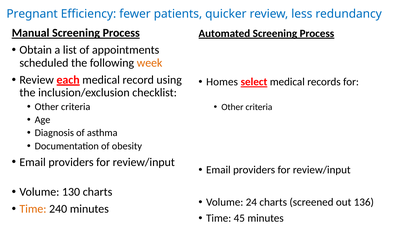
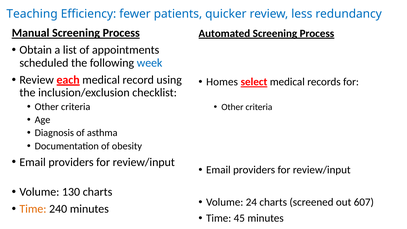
Pregnant: Pregnant -> Teaching (32, 14)
week colour: orange -> blue (150, 63)
136: 136 -> 607 (364, 202)
